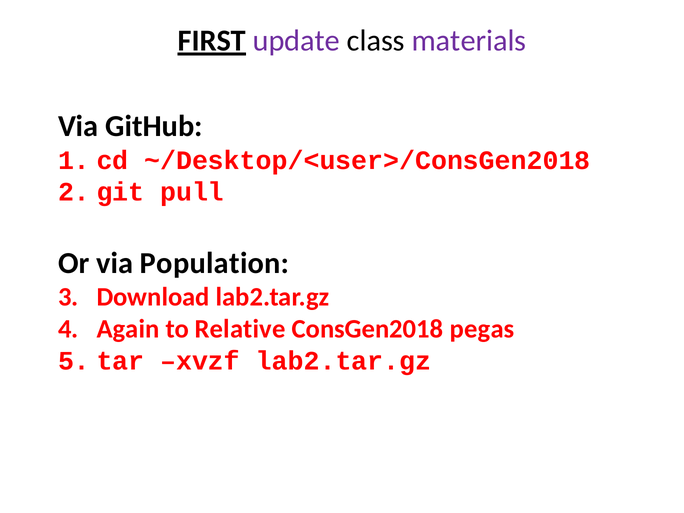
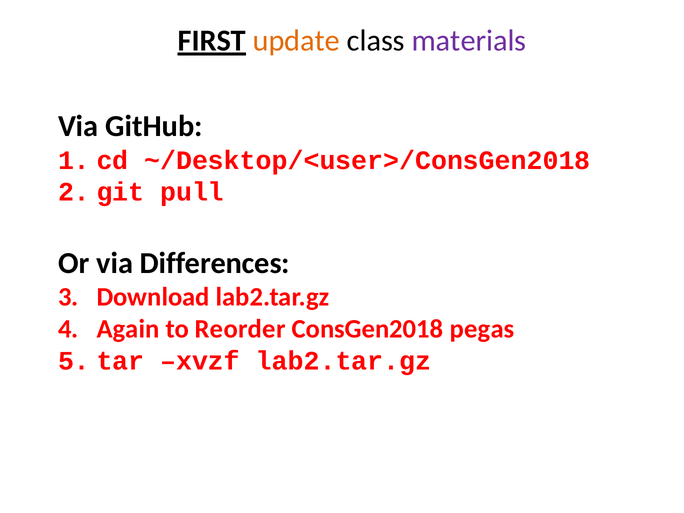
update colour: purple -> orange (296, 41)
Population: Population -> Differences (215, 263)
Relative: Relative -> Reorder (240, 329)
